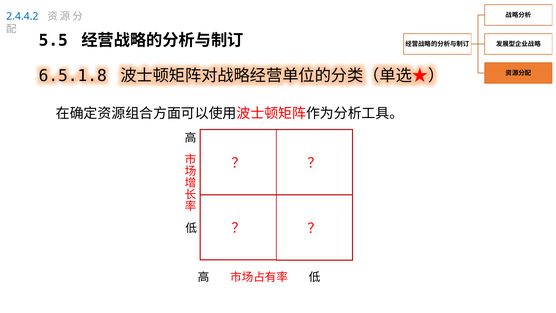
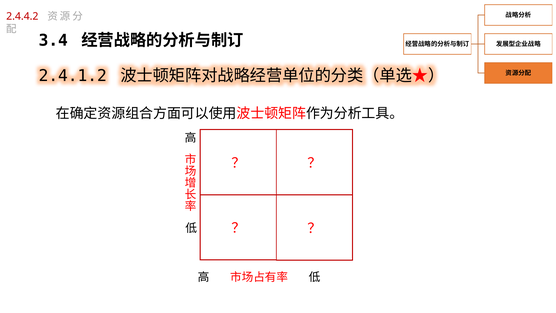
2.4.4.2 colour: blue -> red (22, 16)
5.5: 5.5 -> 3.4 (53, 41)
6.5.1.8: 6.5.1.8 -> 2.4.1.2 (73, 76)
